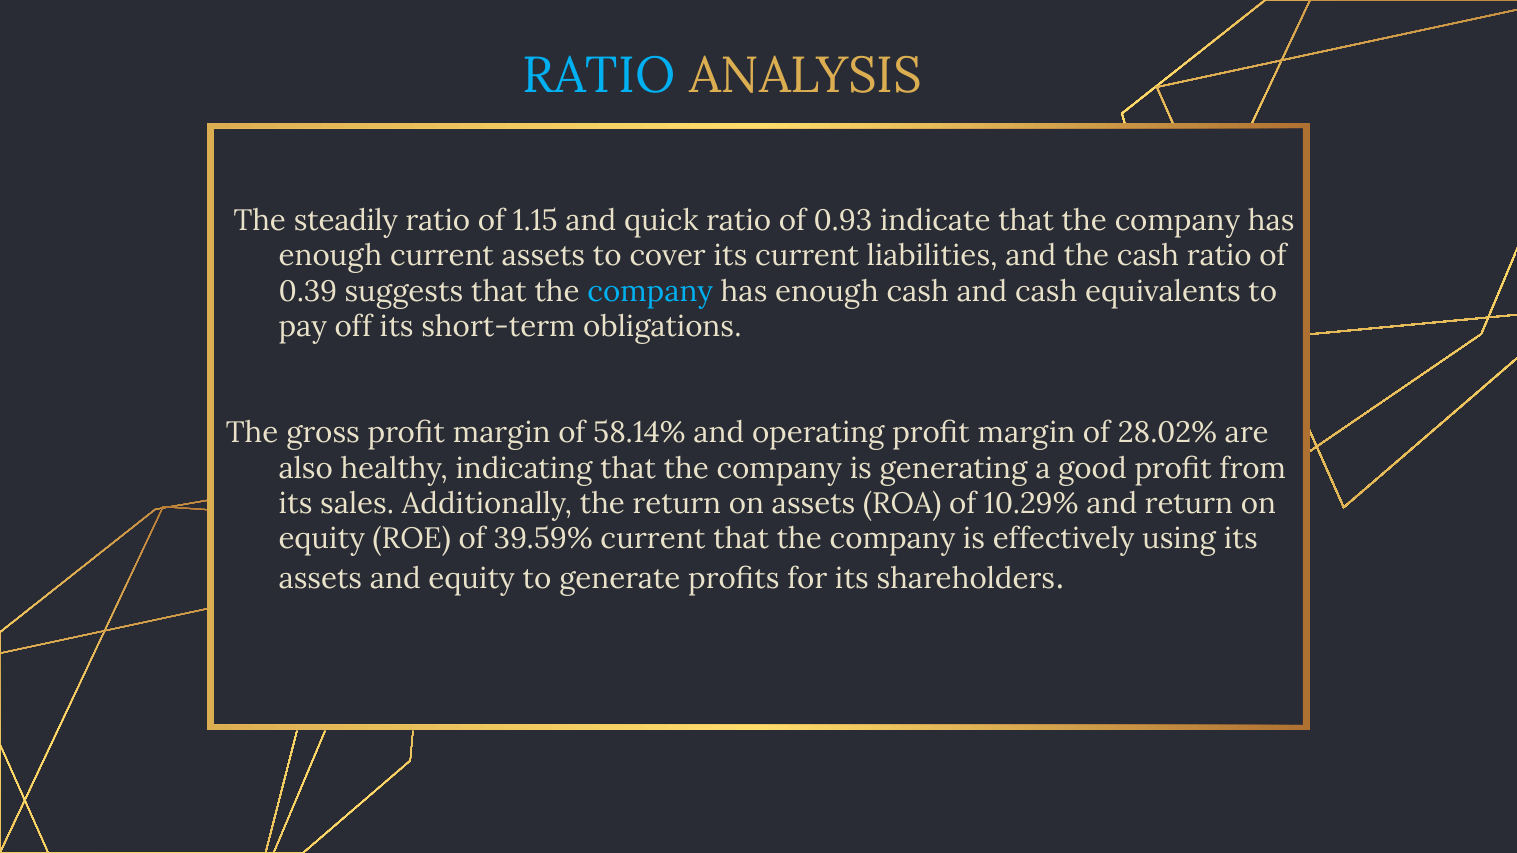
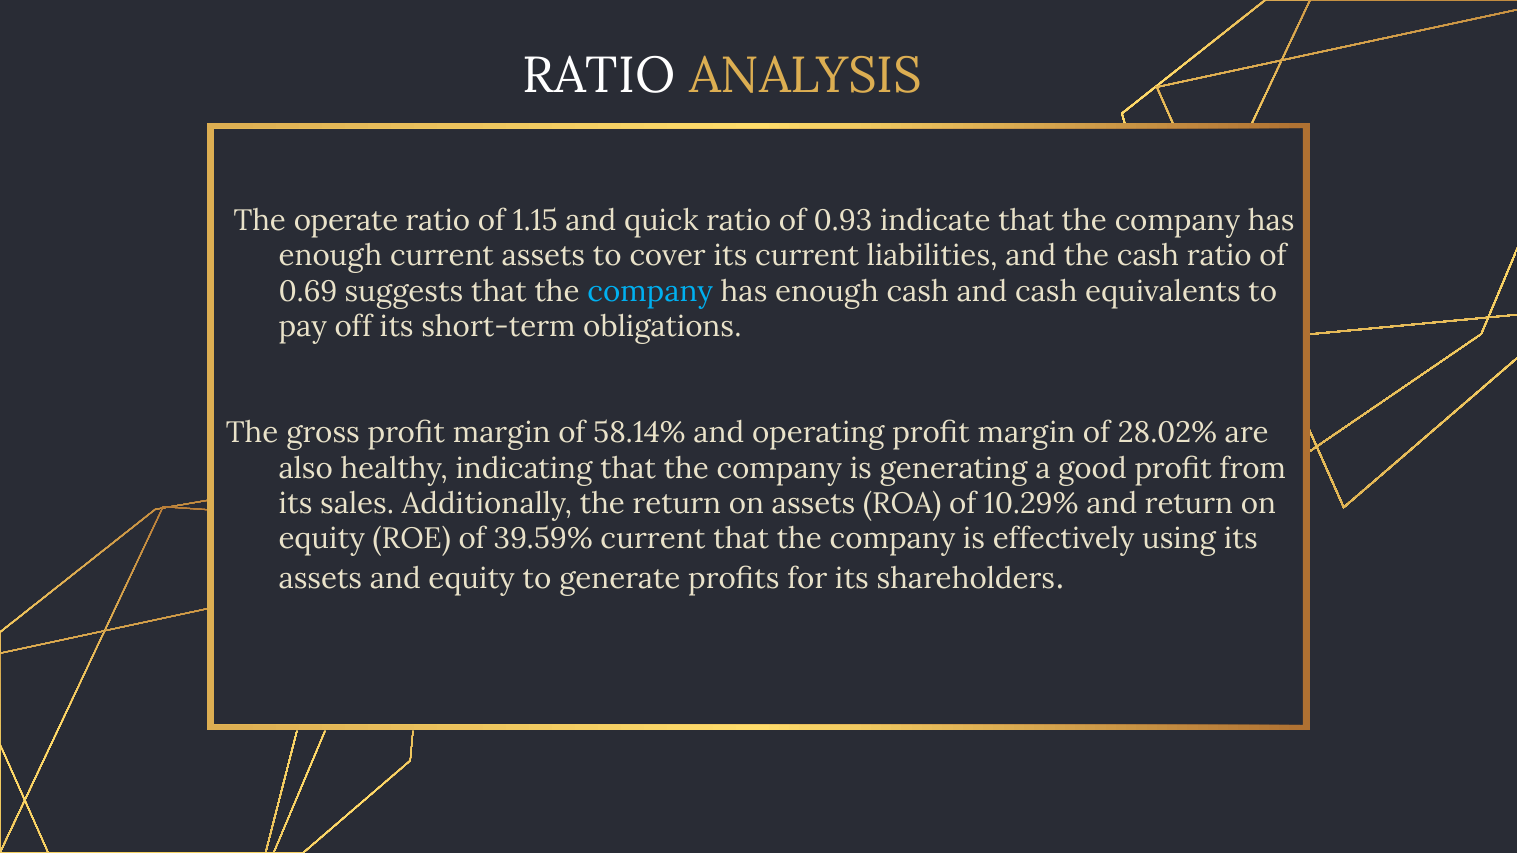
RATIO colour: light blue -> white (599, 76)
steadily: steadily -> operate (346, 221)
0.39: 0.39 -> 0.69 (308, 292)
